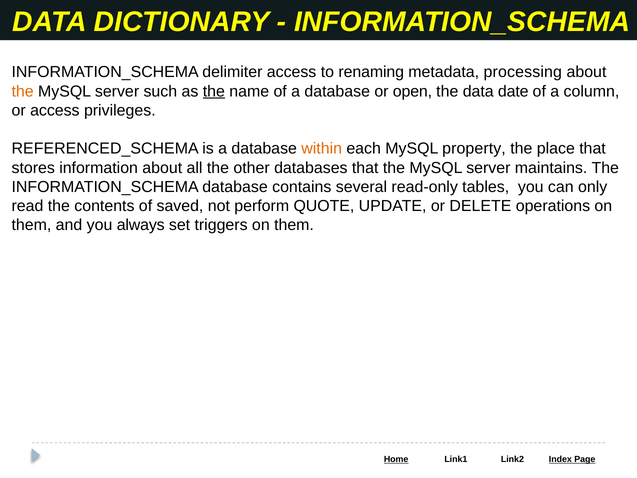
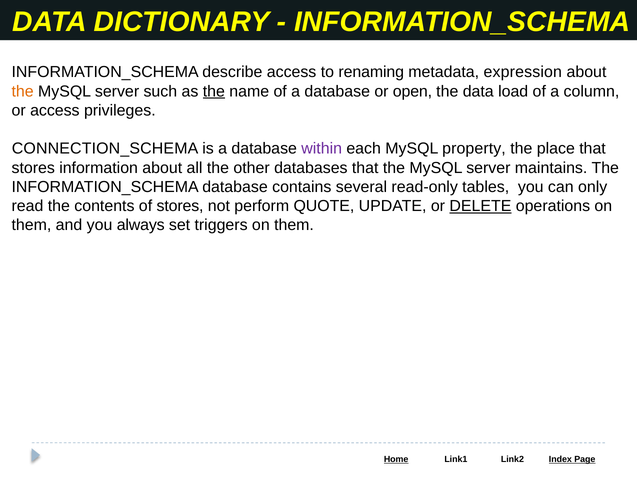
delimiter: delimiter -> describe (232, 72)
processing: processing -> expression (523, 72)
date: date -> load (513, 91)
REFERENCED_SCHEMA: REFERENCED_SCHEMA -> CONNECTION_SCHEMA (105, 149)
within colour: orange -> purple (322, 149)
of saved: saved -> stores (180, 206)
DELETE underline: none -> present (480, 206)
